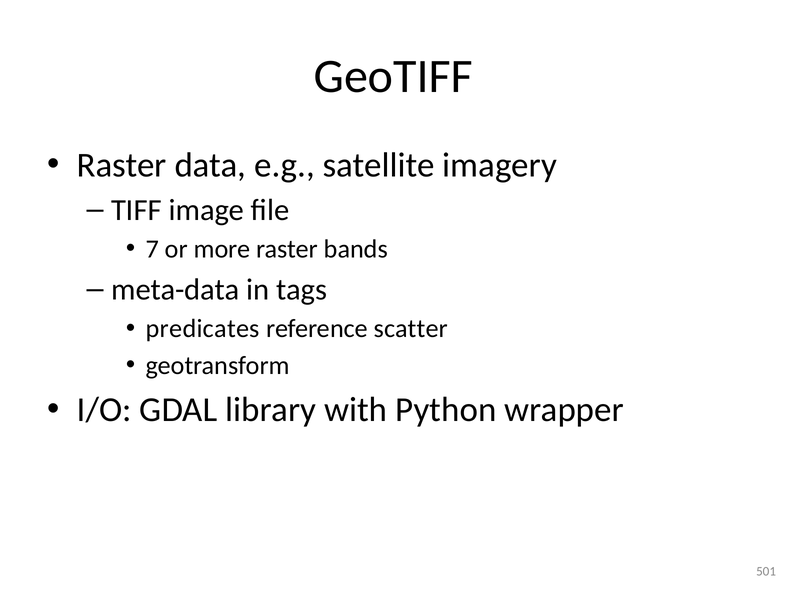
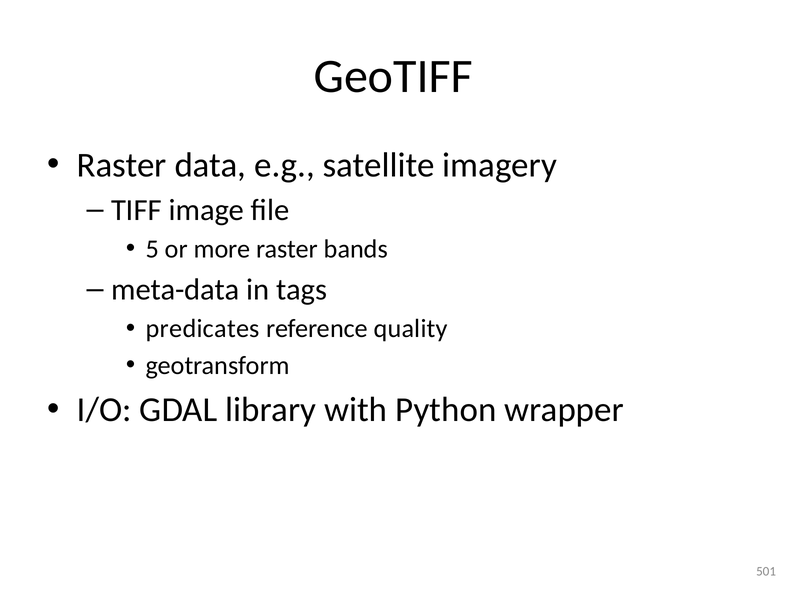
7: 7 -> 5 (152, 249)
scatter: scatter -> quality (411, 329)
